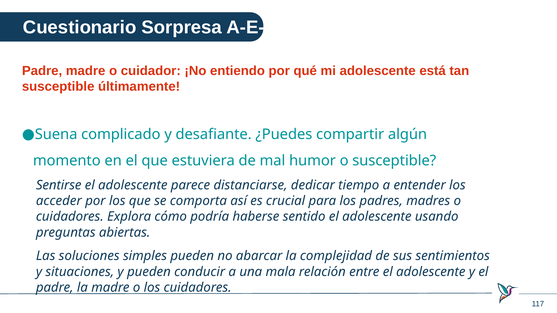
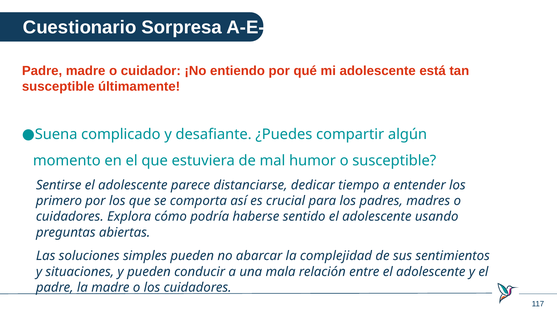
acceder: acceder -> primero (59, 201)
